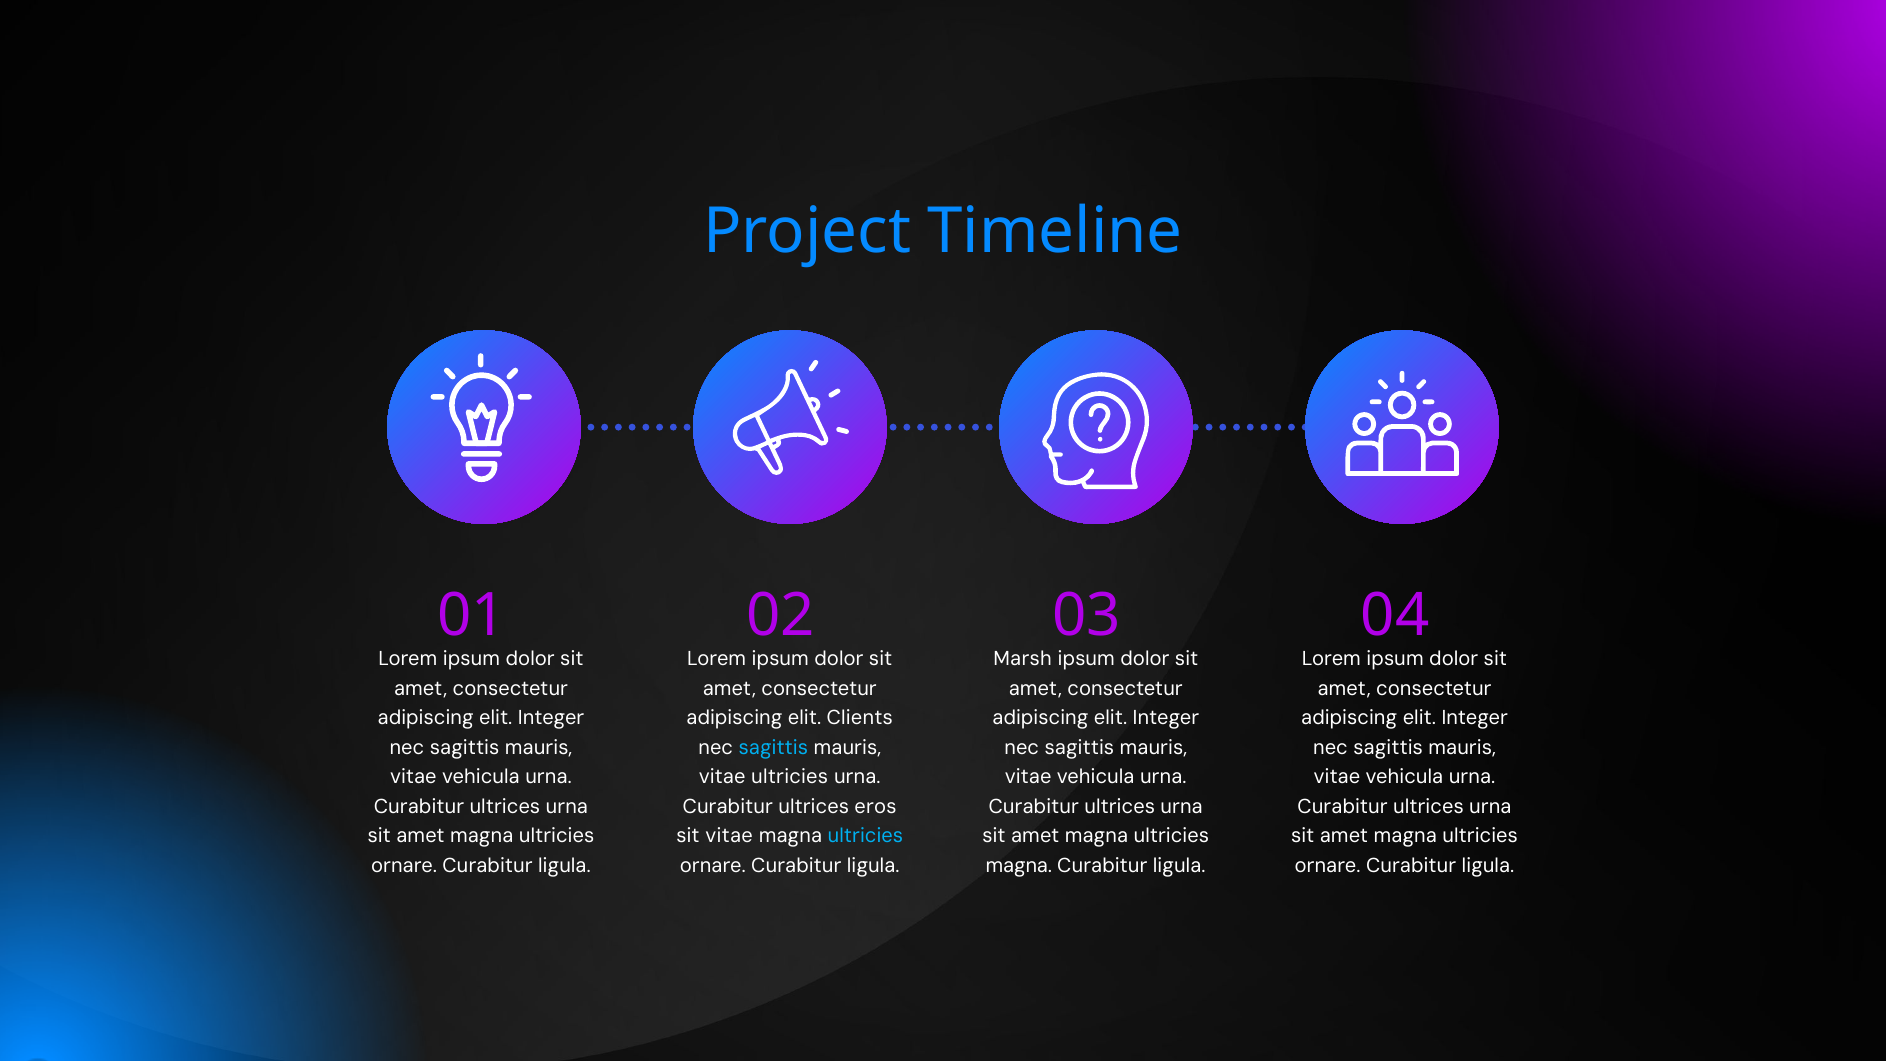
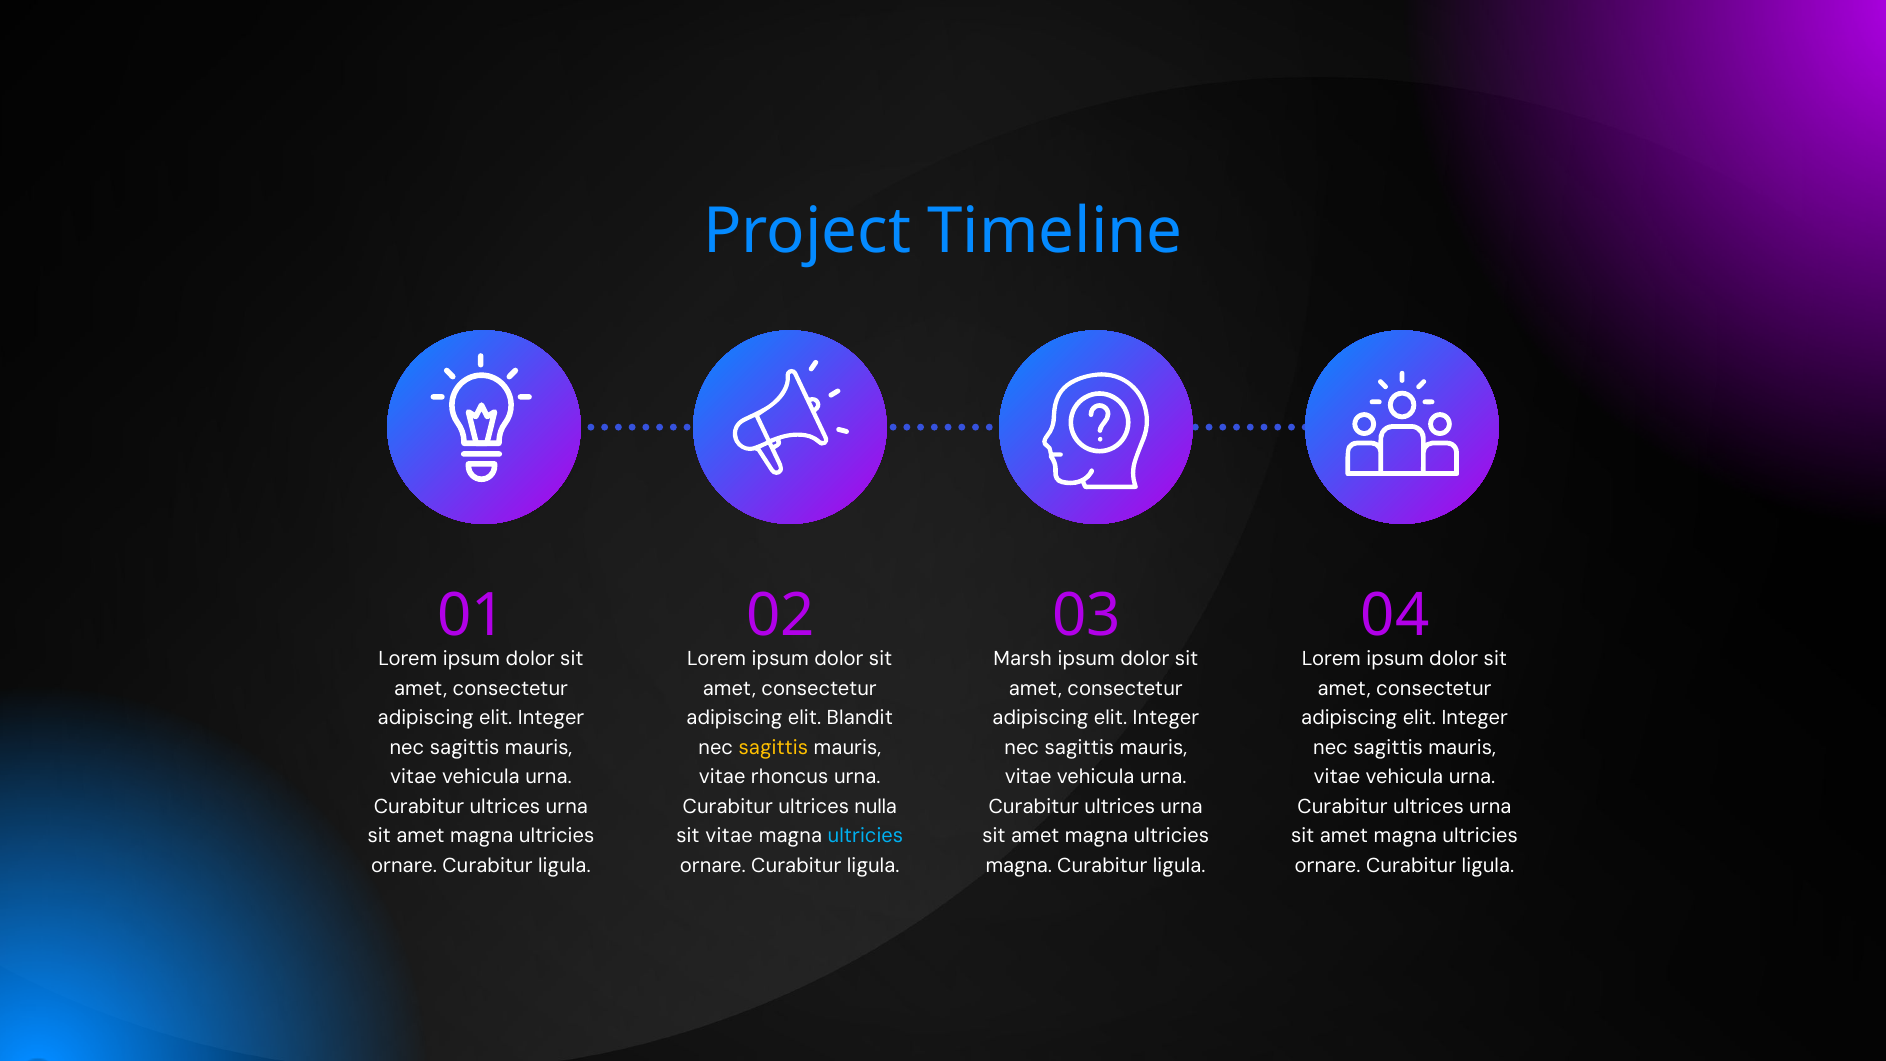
Clients: Clients -> Blandit (860, 718)
sagittis colour: light blue -> yellow (773, 748)
vitae ultricies: ultricies -> rhoncus (790, 777)
eros: eros -> nulla (876, 807)
